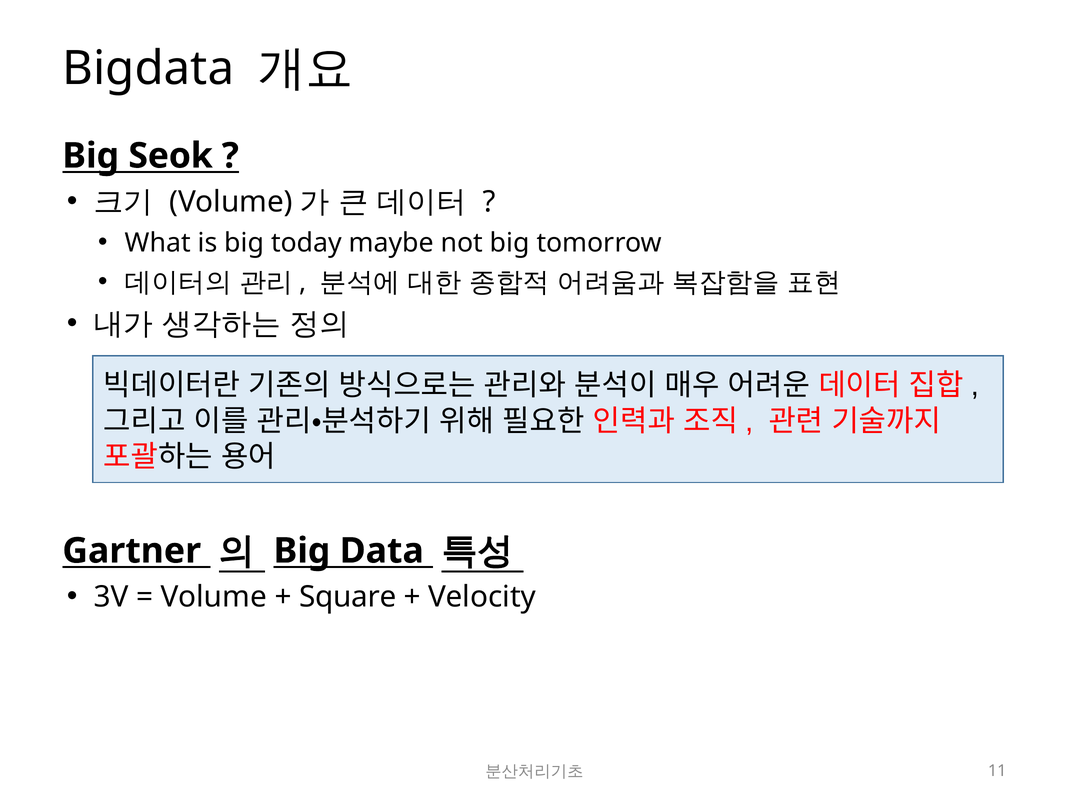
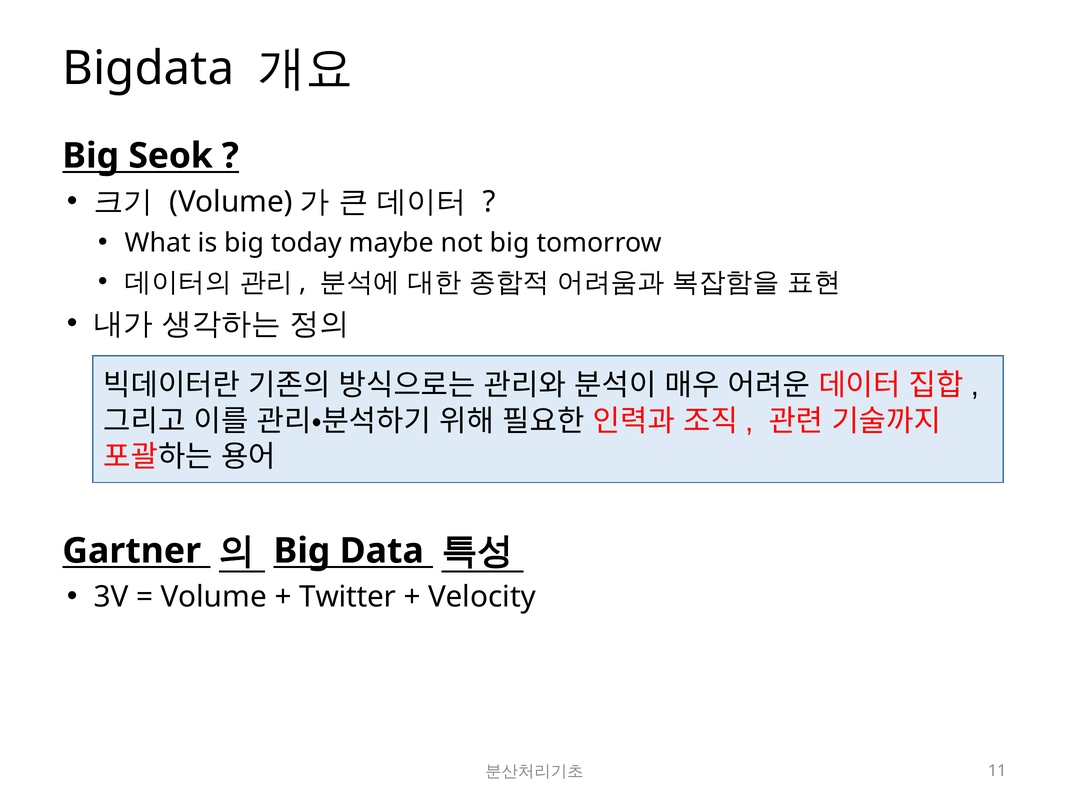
Square: Square -> Twitter (348, 597)
